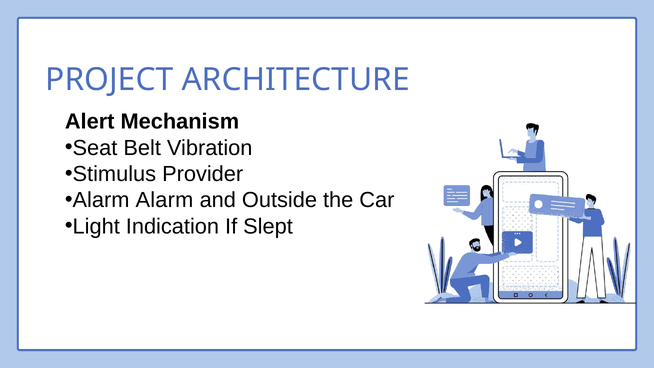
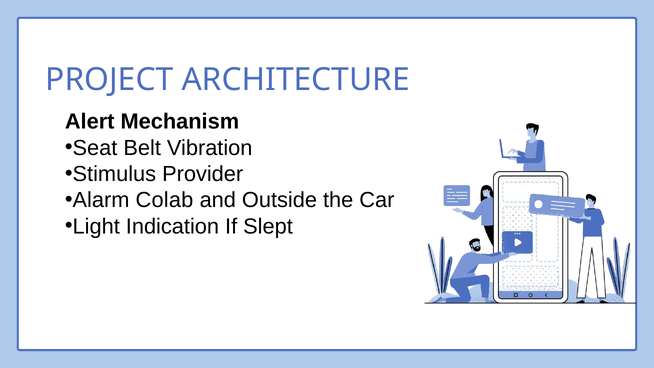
Alarm Alarm: Alarm -> Colab (164, 200)
